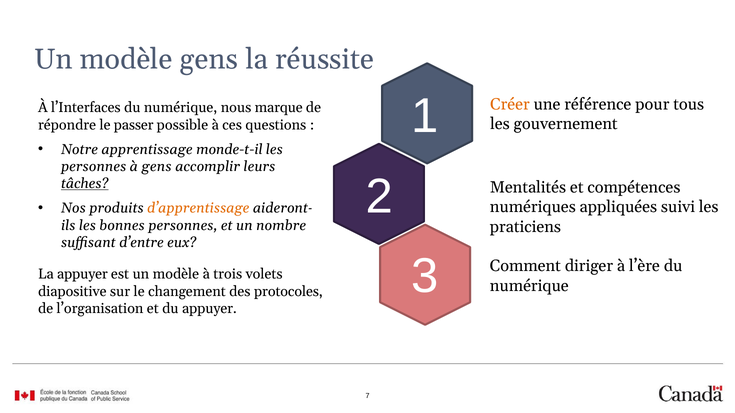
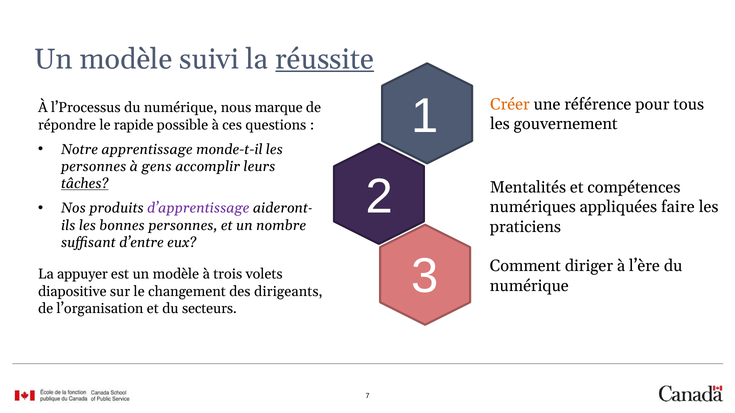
modèle gens: gens -> suivi (209, 59)
réussite underline: none -> present (325, 59)
l’Interfaces: l’Interfaces -> l’Processus (86, 108)
passer: passer -> rapide (134, 125)
d’apprentissage colour: orange -> purple (198, 208)
suivi: suivi -> faire (678, 207)
protocoles: protocoles -> dirigeants (288, 292)
du appuyer: appuyer -> secteurs (209, 309)
